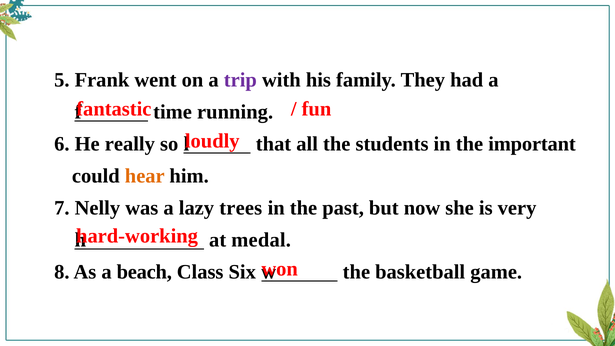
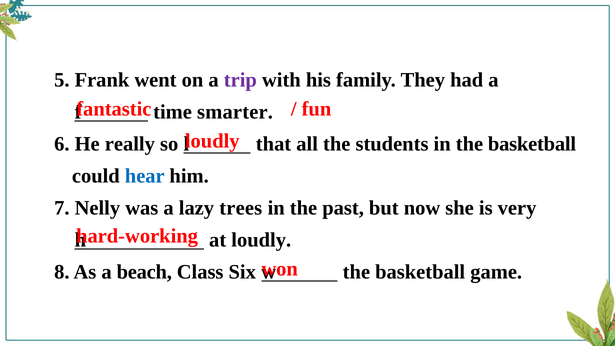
running: running -> smarter (235, 112)
in the important: important -> basketball (532, 144)
hear colour: orange -> blue (145, 176)
at medal: medal -> loudly (261, 240)
